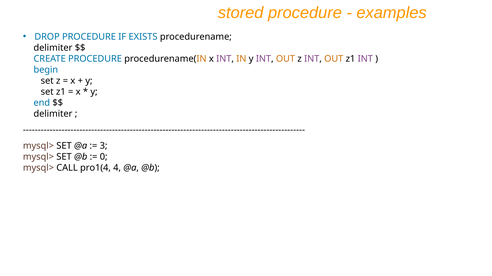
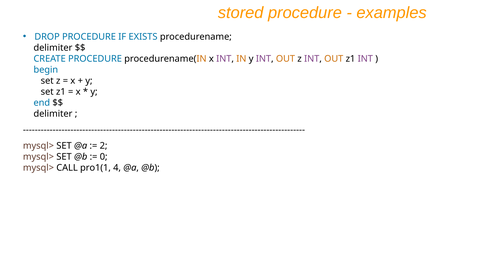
3: 3 -> 2 (104, 146)
pro1(4: pro1(4 -> pro1(1 (95, 168)
